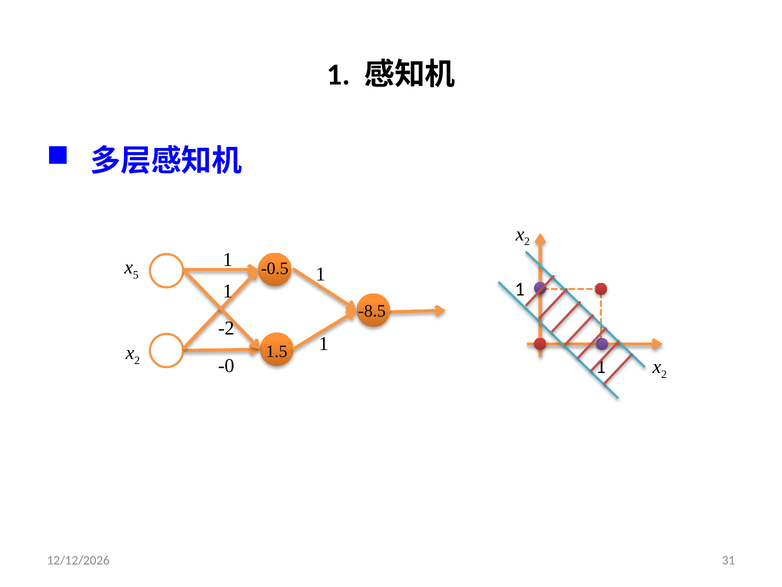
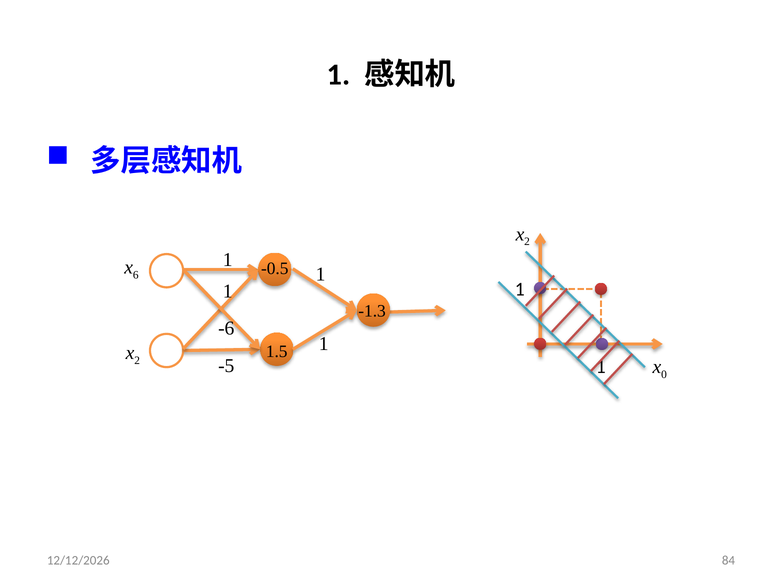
5: 5 -> 6 (136, 275)
-8.5: -8.5 -> -1.3 (372, 311)
-2: -2 -> -6 (226, 328)
-0: -0 -> -5 (226, 366)
2: 2 -> 0 (664, 374)
31: 31 -> 84 (728, 560)
